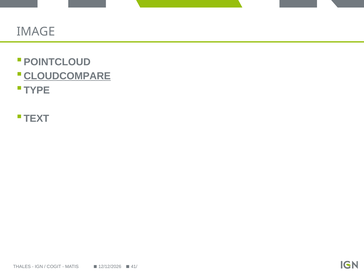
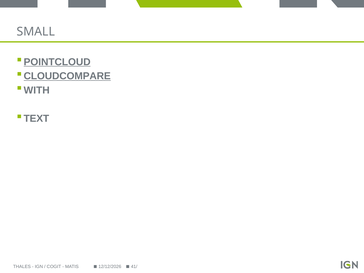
IMAGE: IMAGE -> SMALL (36, 32)
POINTCLOUD underline: none -> present (57, 62)
TYPE: TYPE -> WITH (37, 90)
